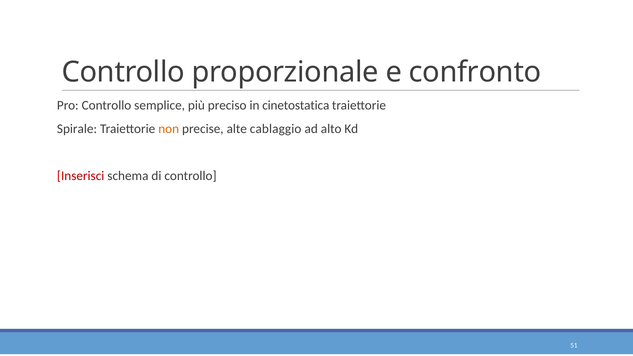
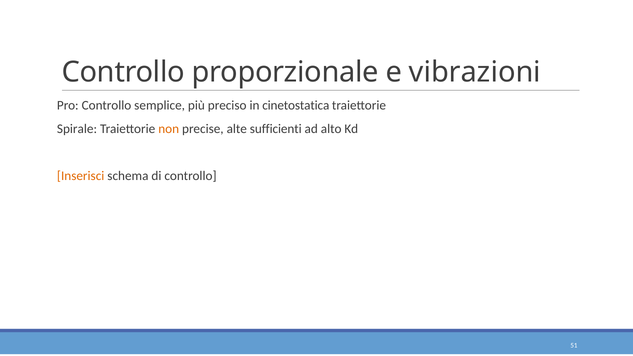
confronto: confronto -> vibrazioni (475, 72)
cablaggio: cablaggio -> sufficienti (276, 129)
Inserisci colour: red -> orange (81, 176)
